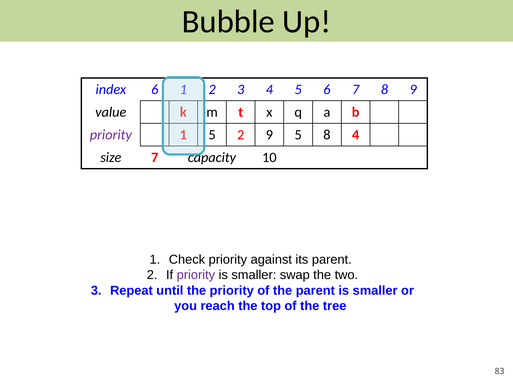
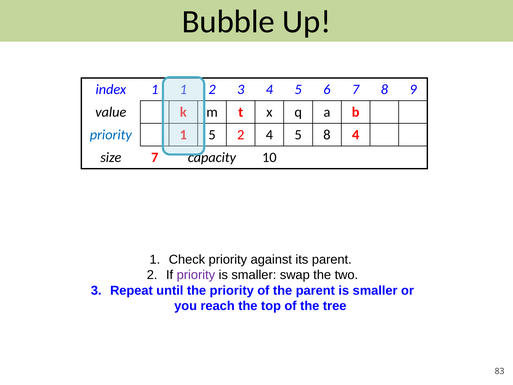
index 6: 6 -> 1 (155, 89)
priority colour: purple -> blue (111, 135)
2 9: 9 -> 4 (269, 135)
